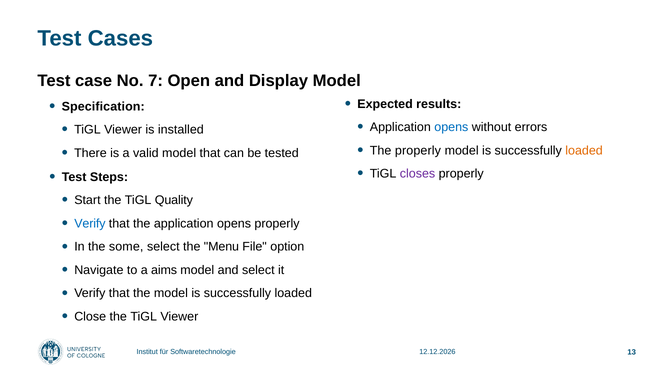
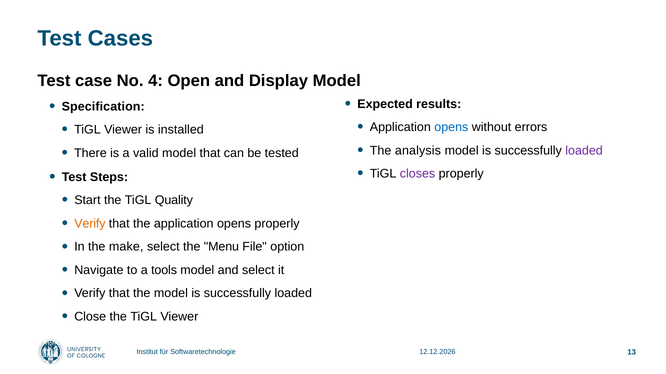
7: 7 -> 4 (156, 81)
The properly: properly -> analysis (418, 151)
loaded colour: orange -> purple (584, 151)
Verify colour: blue -> orange (90, 224)
some: some -> make (126, 247)
aims: aims -> tools (164, 271)
